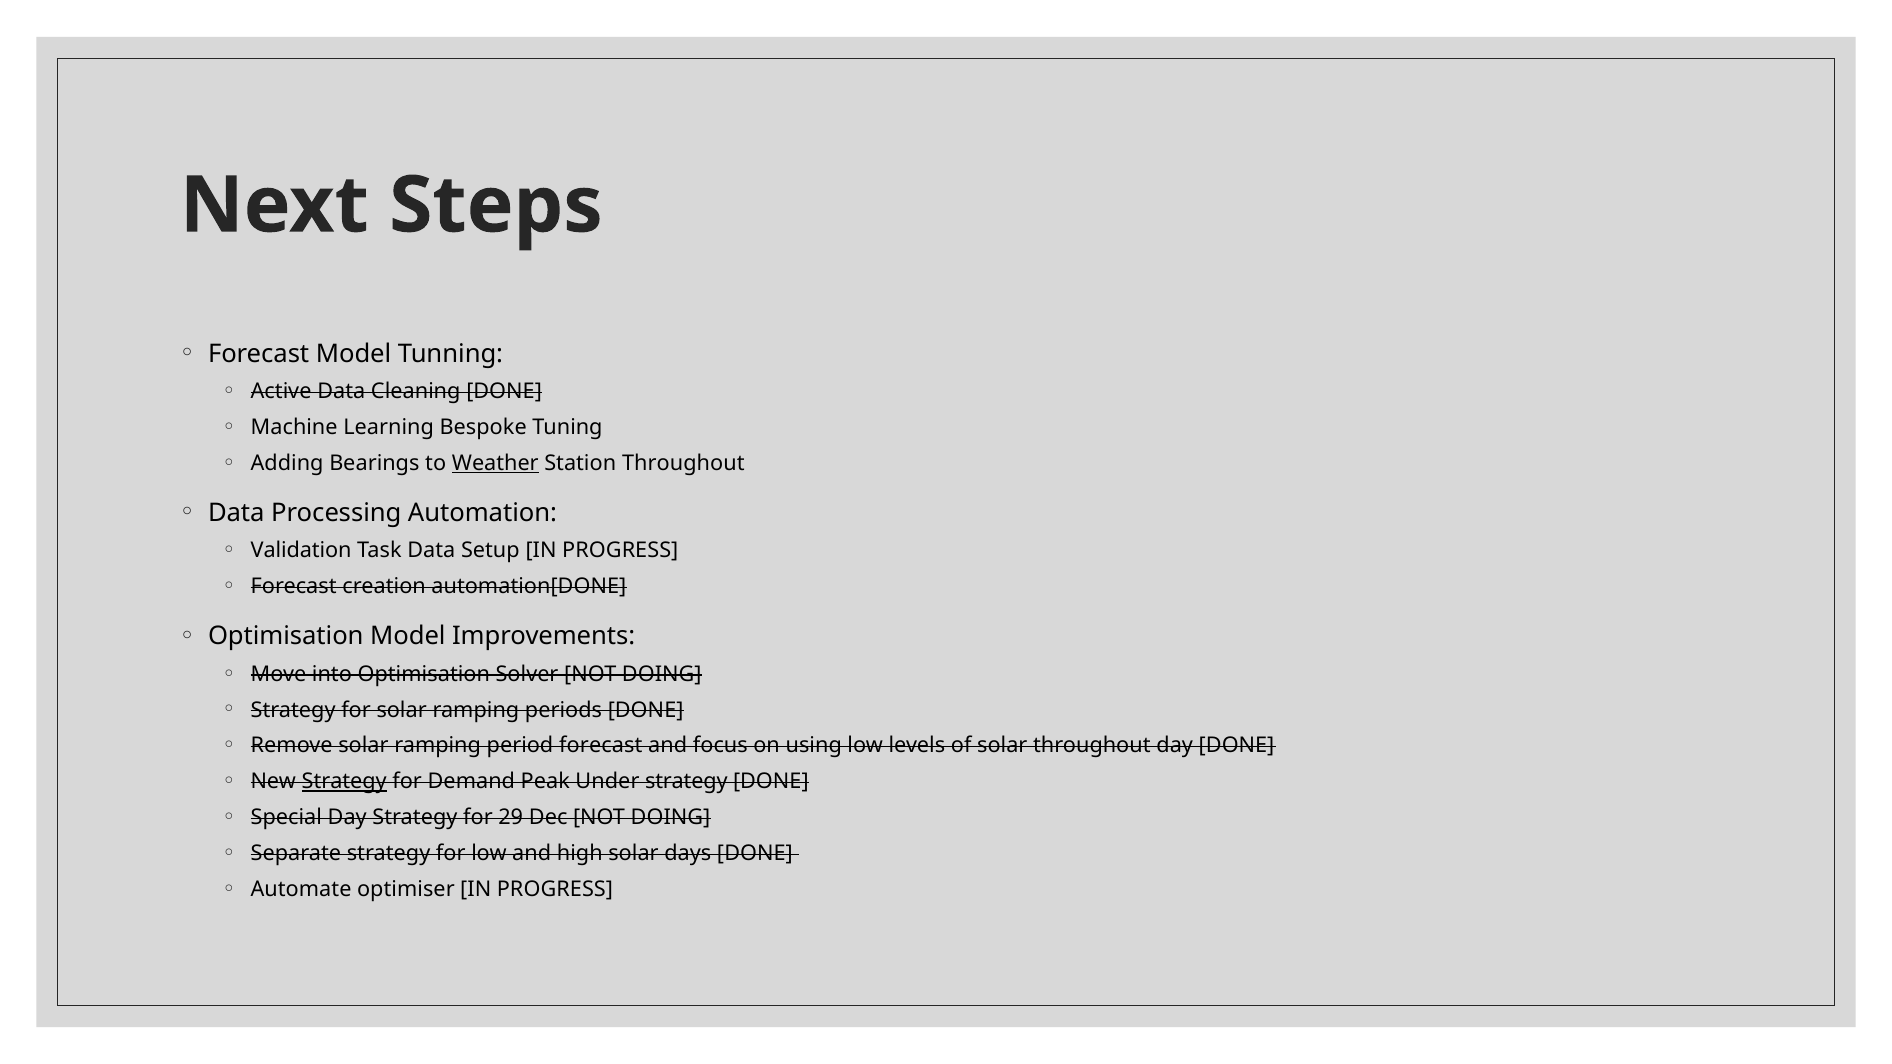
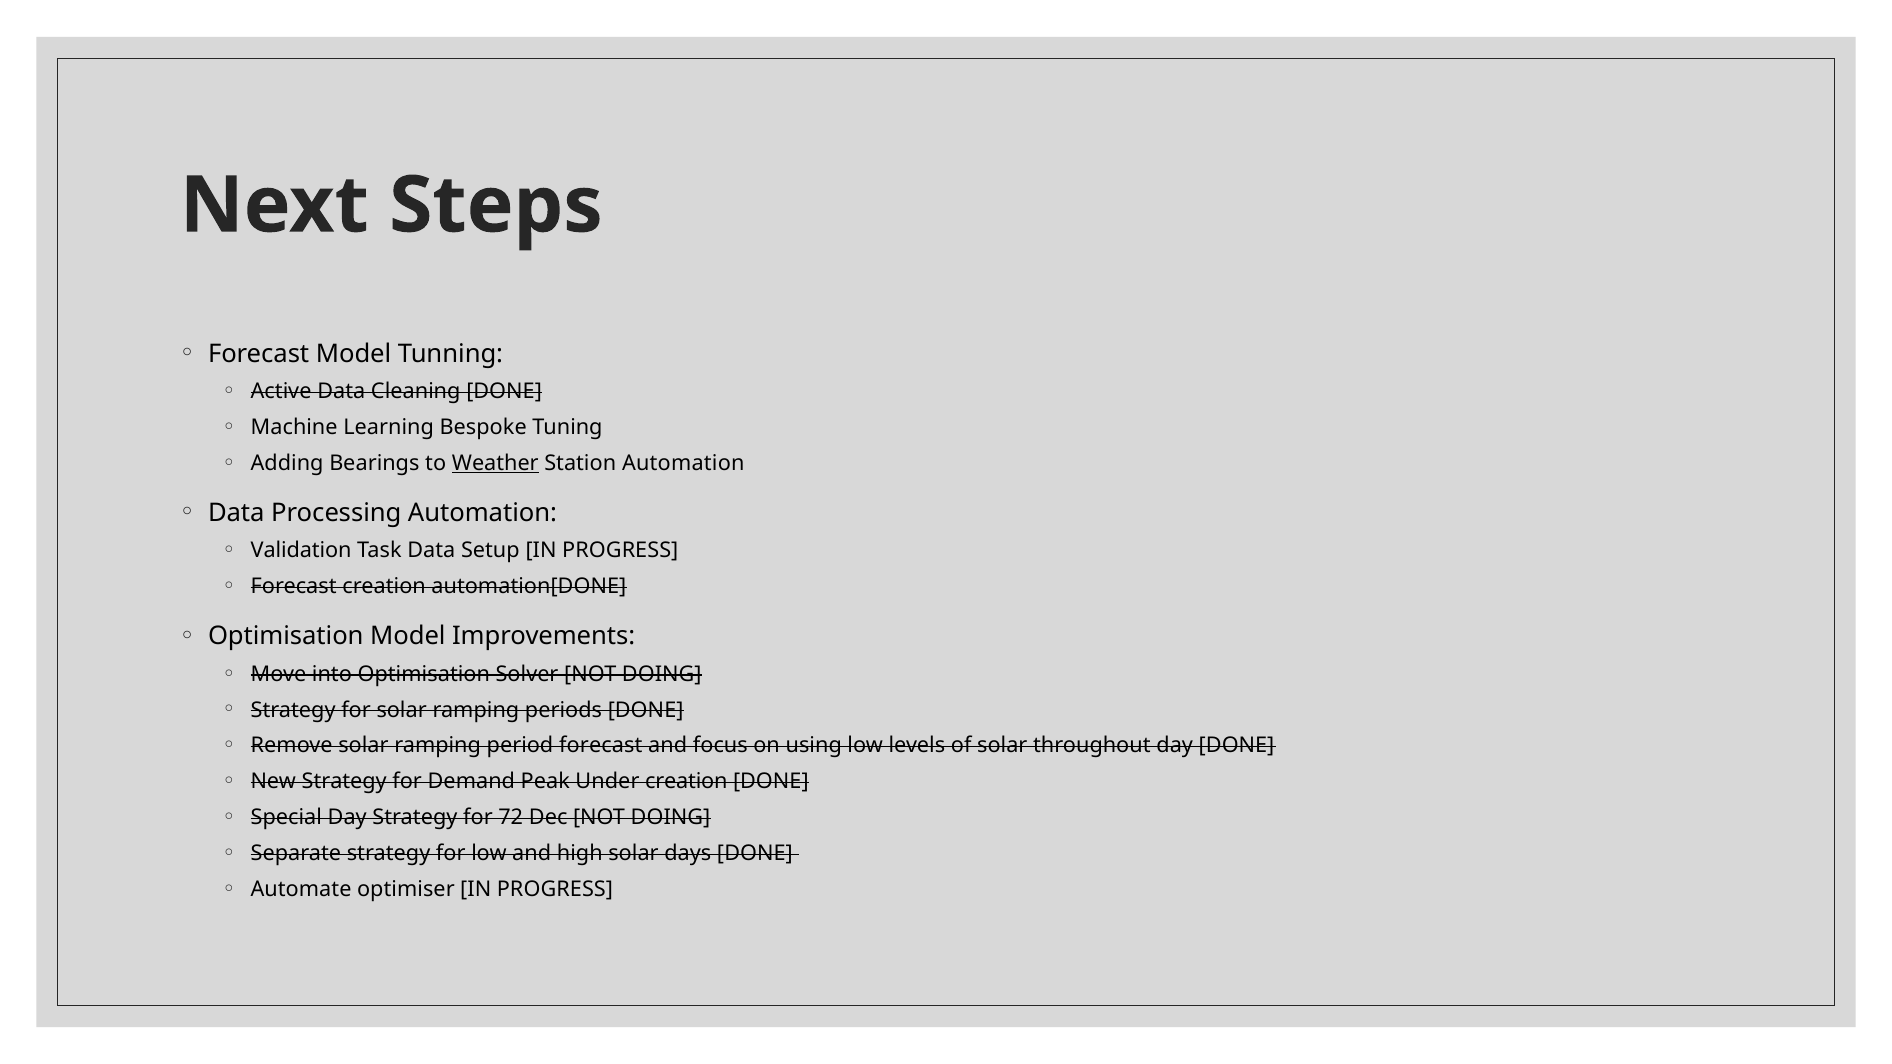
Station Throughout: Throughout -> Automation (683, 463)
Strategy underline: present -> none (344, 782)
Under strategy: strategy -> creation (686, 782)
29: 29 -> 72 (511, 818)
